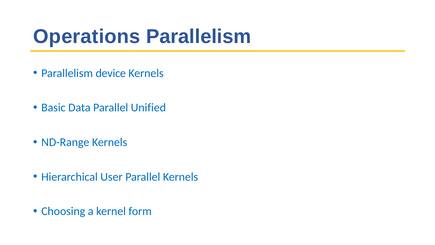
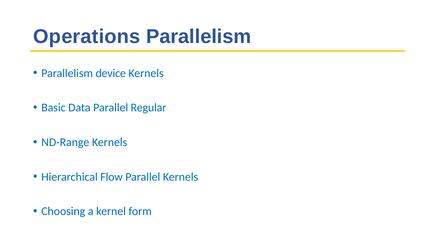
Unified: Unified -> Regular (148, 108)
User: User -> Flow (112, 177)
